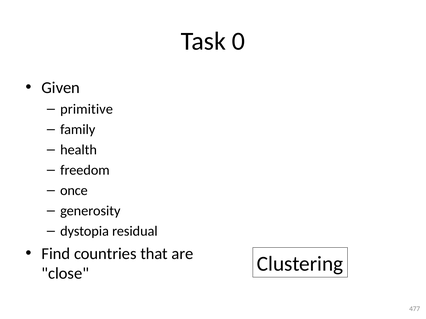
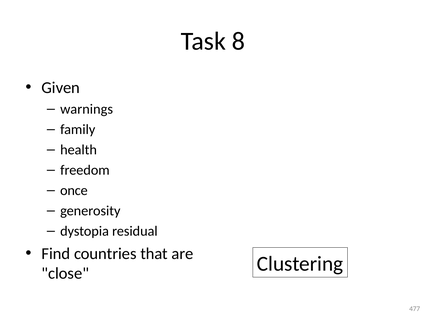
0: 0 -> 8 (238, 41)
primitive: primitive -> warnings (87, 109)
